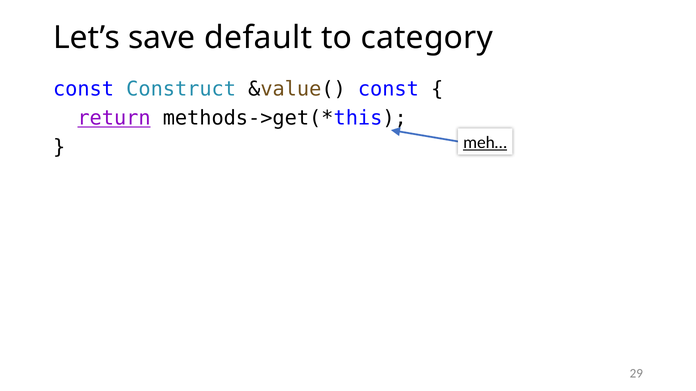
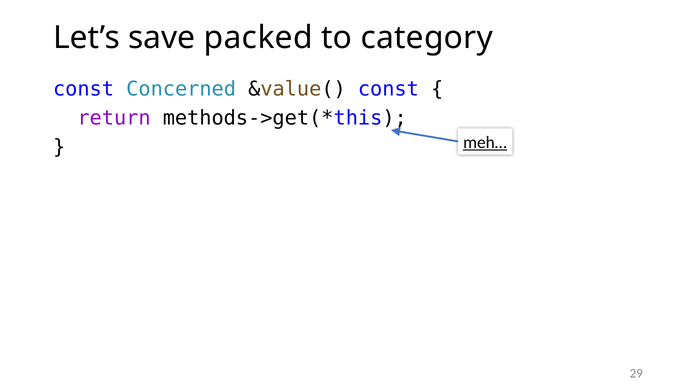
default: default -> packed (258, 38)
Construct: Construct -> Concerned (181, 89)
return underline: present -> none (114, 118)
